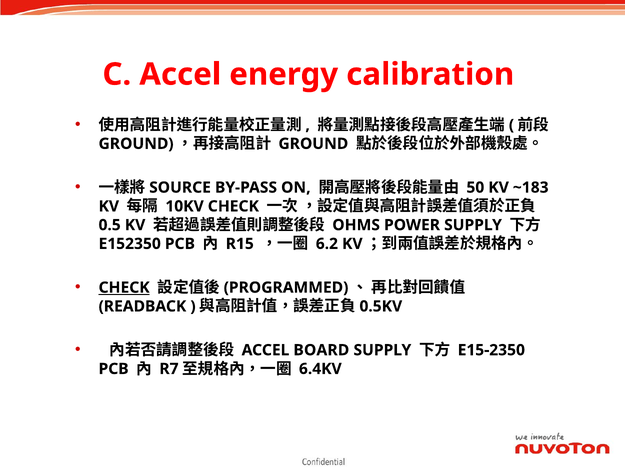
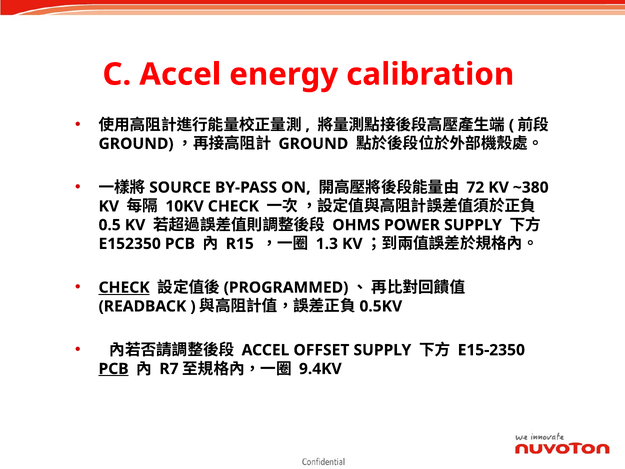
50: 50 -> 72 (475, 187)
~183: ~183 -> ~380 (531, 187)
6.2: 6.2 -> 1.3 (327, 244)
BOARD: BOARD -> OFFSET (321, 350)
PCB underline: none -> present (114, 369)
6.4KV: 6.4KV -> 9.4KV (320, 369)
